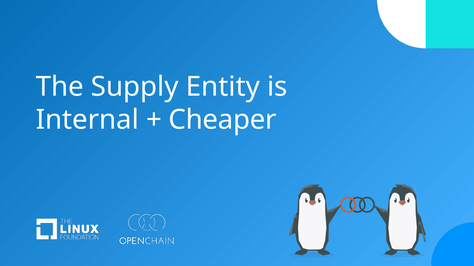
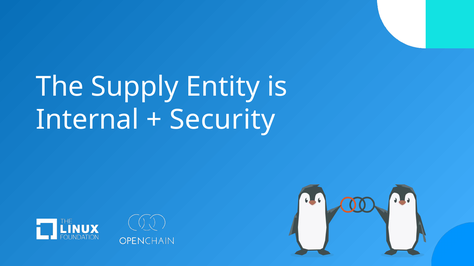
Cheaper: Cheaper -> Security (222, 120)
